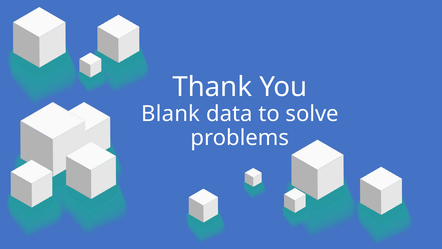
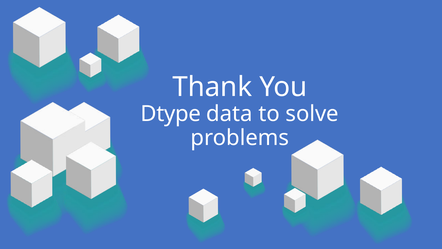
Blank: Blank -> Dtype (171, 114)
